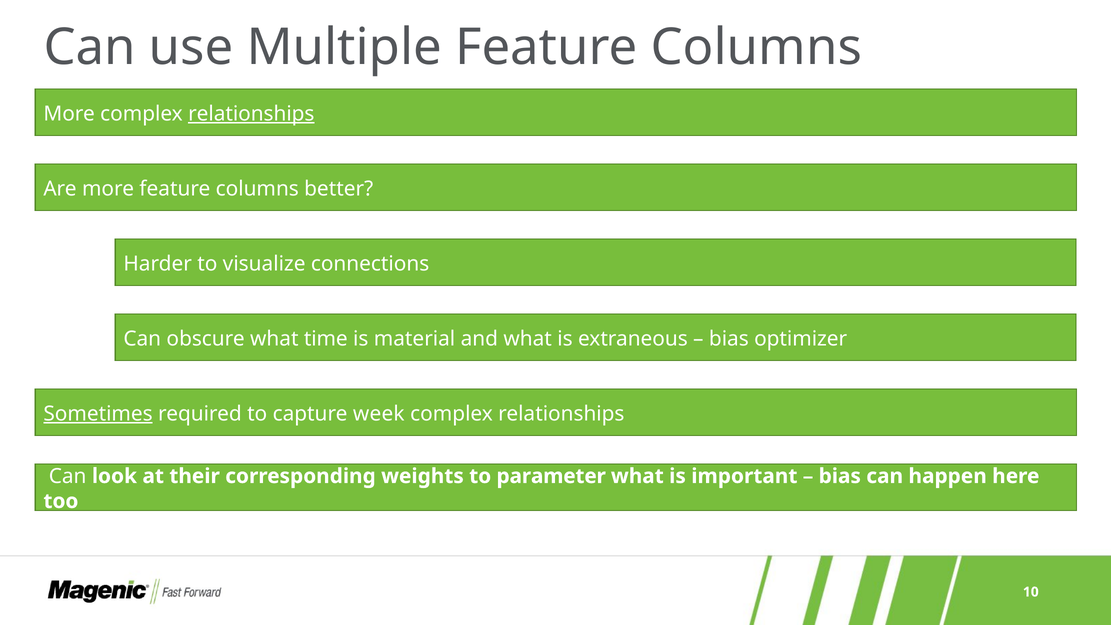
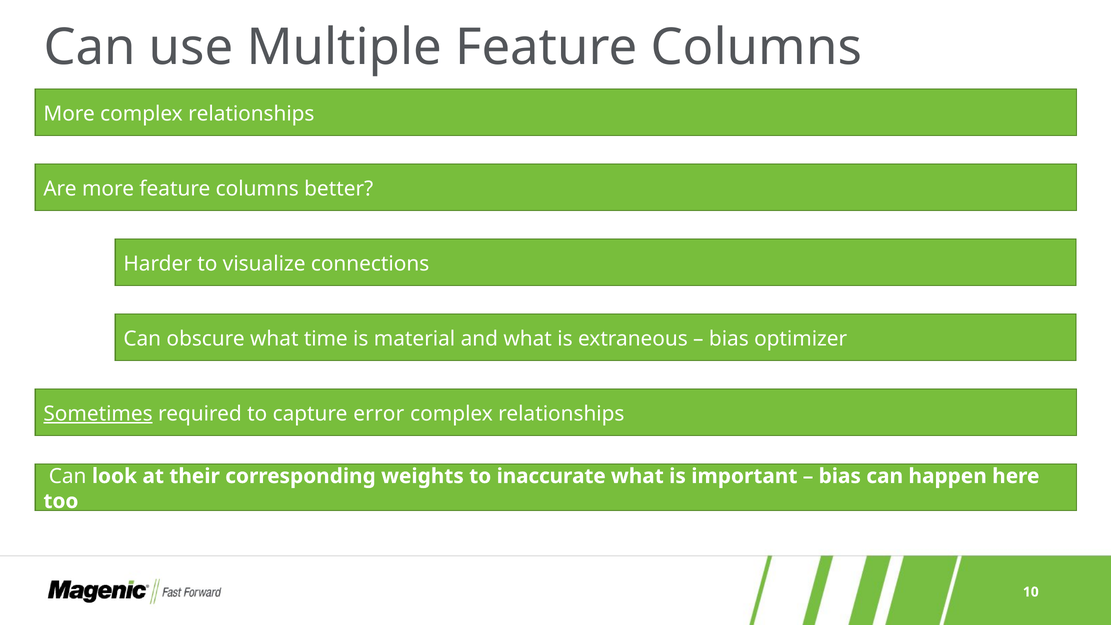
relationships underline: present -> none (251, 114)
week: week -> error (379, 414)
parameter: parameter -> inaccurate (551, 476)
